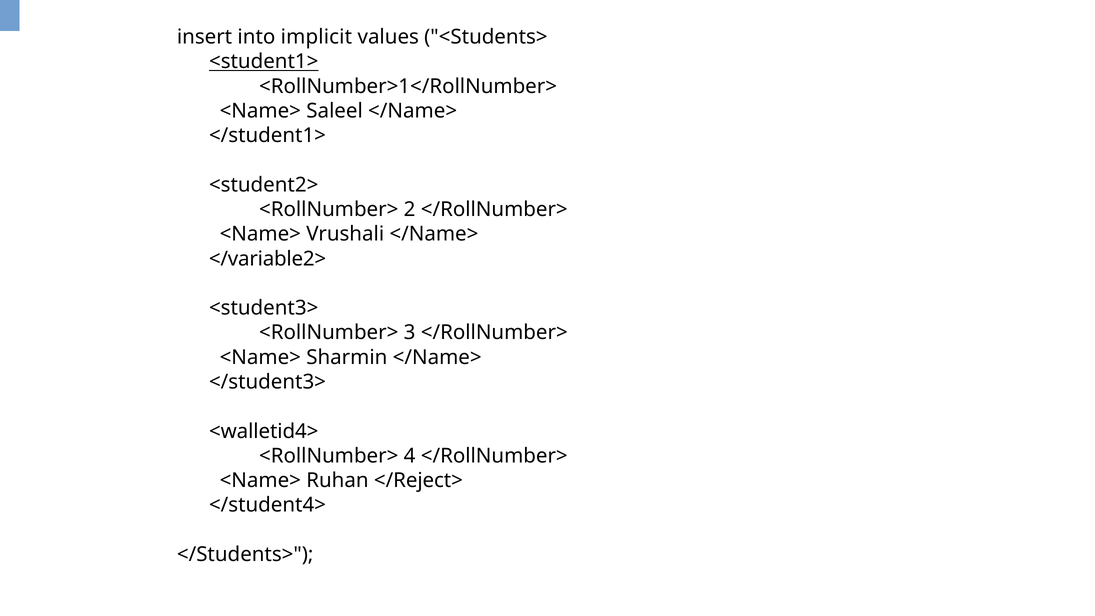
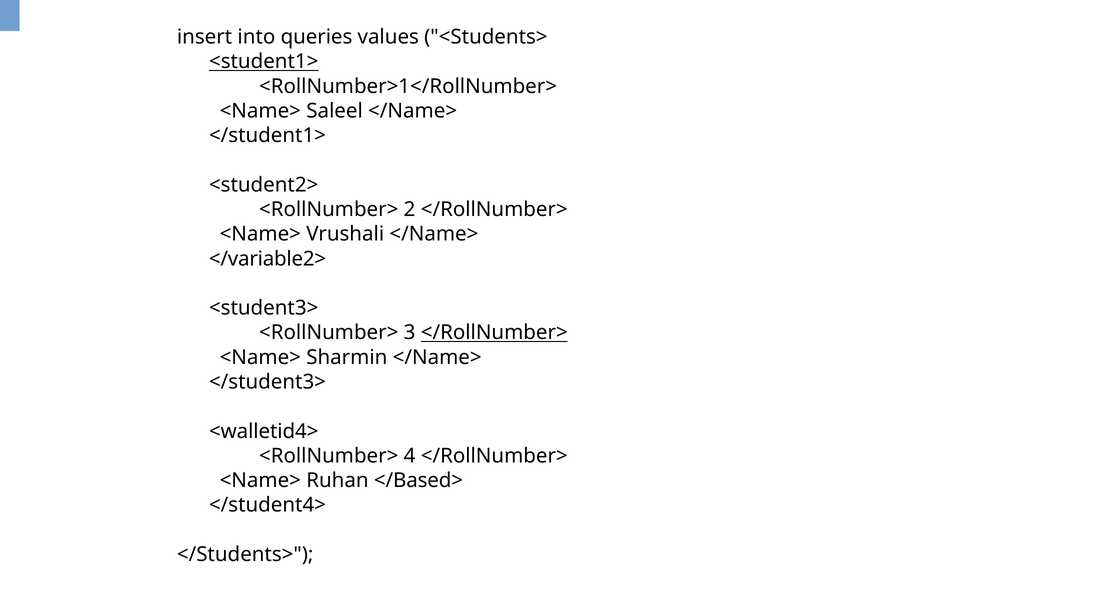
implicit: implicit -> queries (317, 37)
</RollNumber> underline: none -> present (494, 333)
</Reject>: </Reject> -> </Based> (418, 480)
